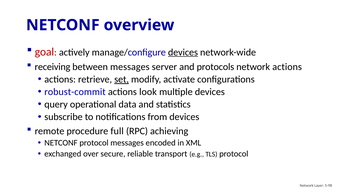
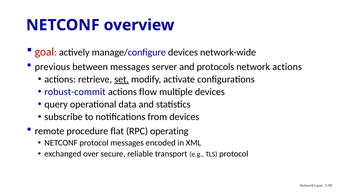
devices underline: present -> none (183, 52)
receiving: receiving -> previous (52, 67)
look: look -> flow (148, 92)
full: full -> flat (117, 131)
achieving: achieving -> operating (169, 131)
